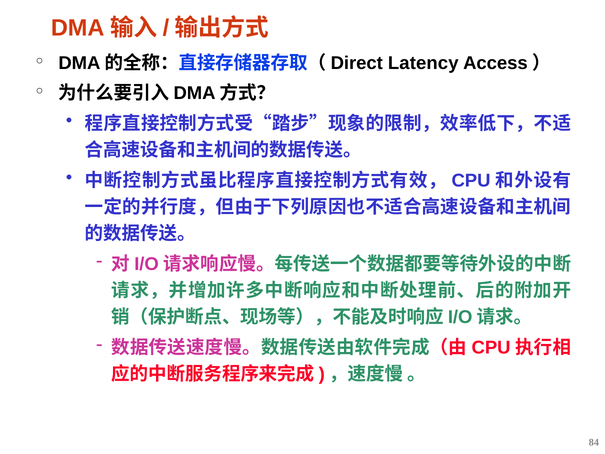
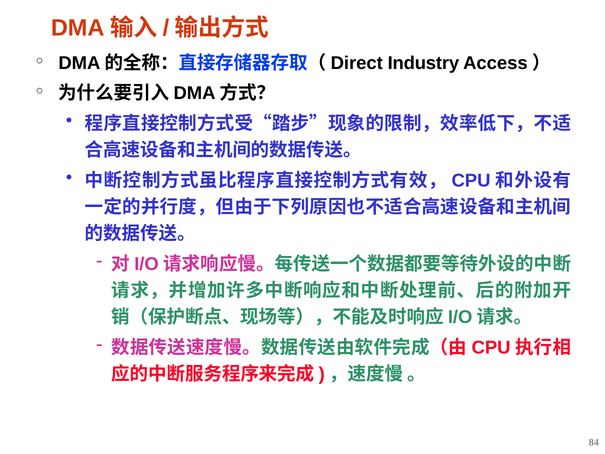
Latency: Latency -> Industry (423, 63)
